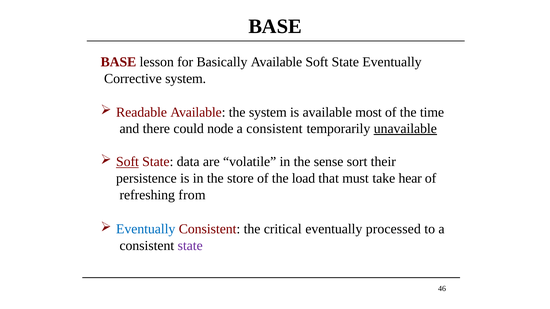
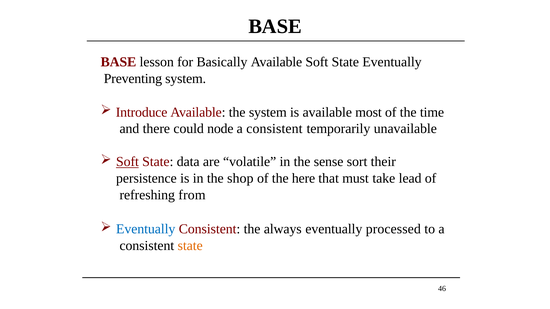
Corrective: Corrective -> Preventing (133, 79)
Readable: Readable -> Introduce (142, 112)
unavailable underline: present -> none (405, 129)
store: store -> shop (240, 179)
load: load -> here (304, 179)
hear: hear -> lead (410, 179)
critical: critical -> always (283, 229)
state colour: purple -> orange (190, 246)
